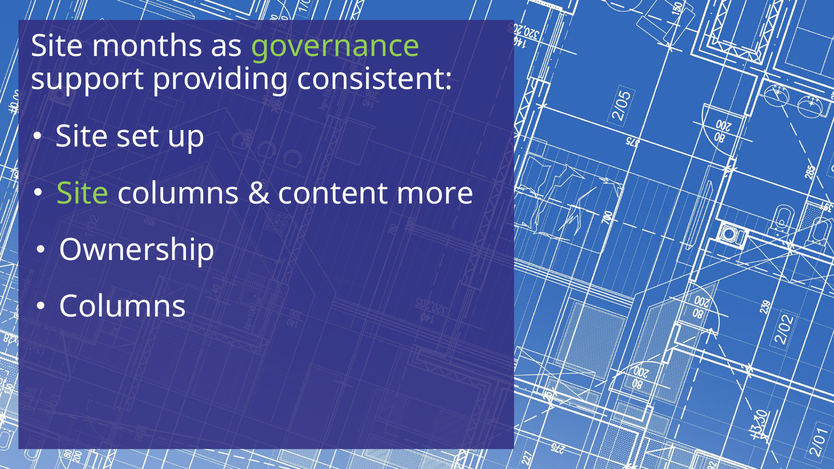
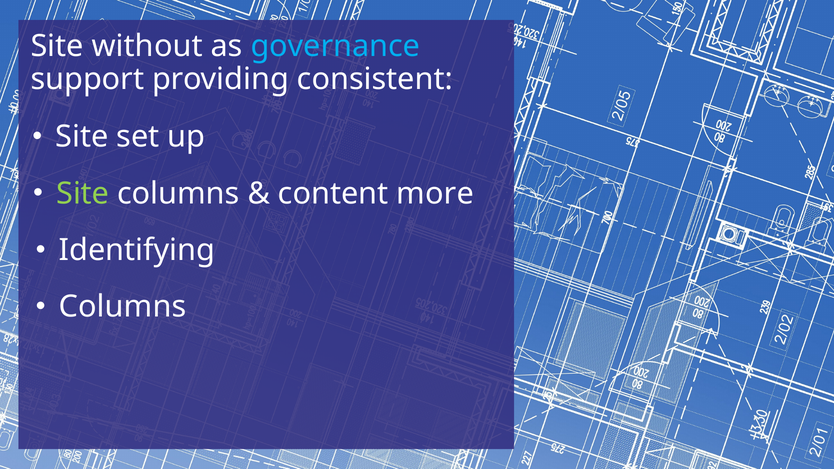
months: months -> without (147, 46)
governance colour: light green -> light blue (335, 46)
Ownership: Ownership -> Identifying (137, 250)
